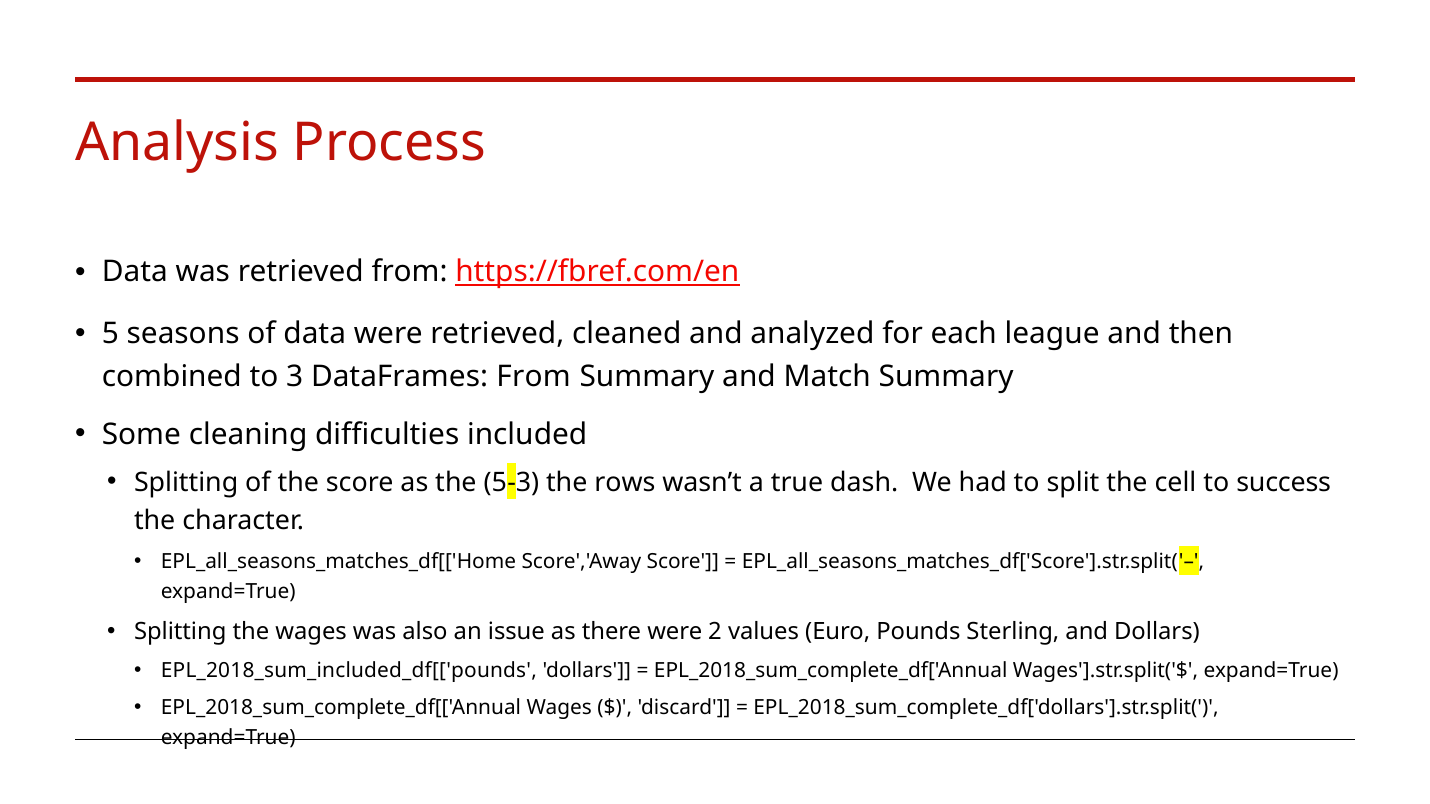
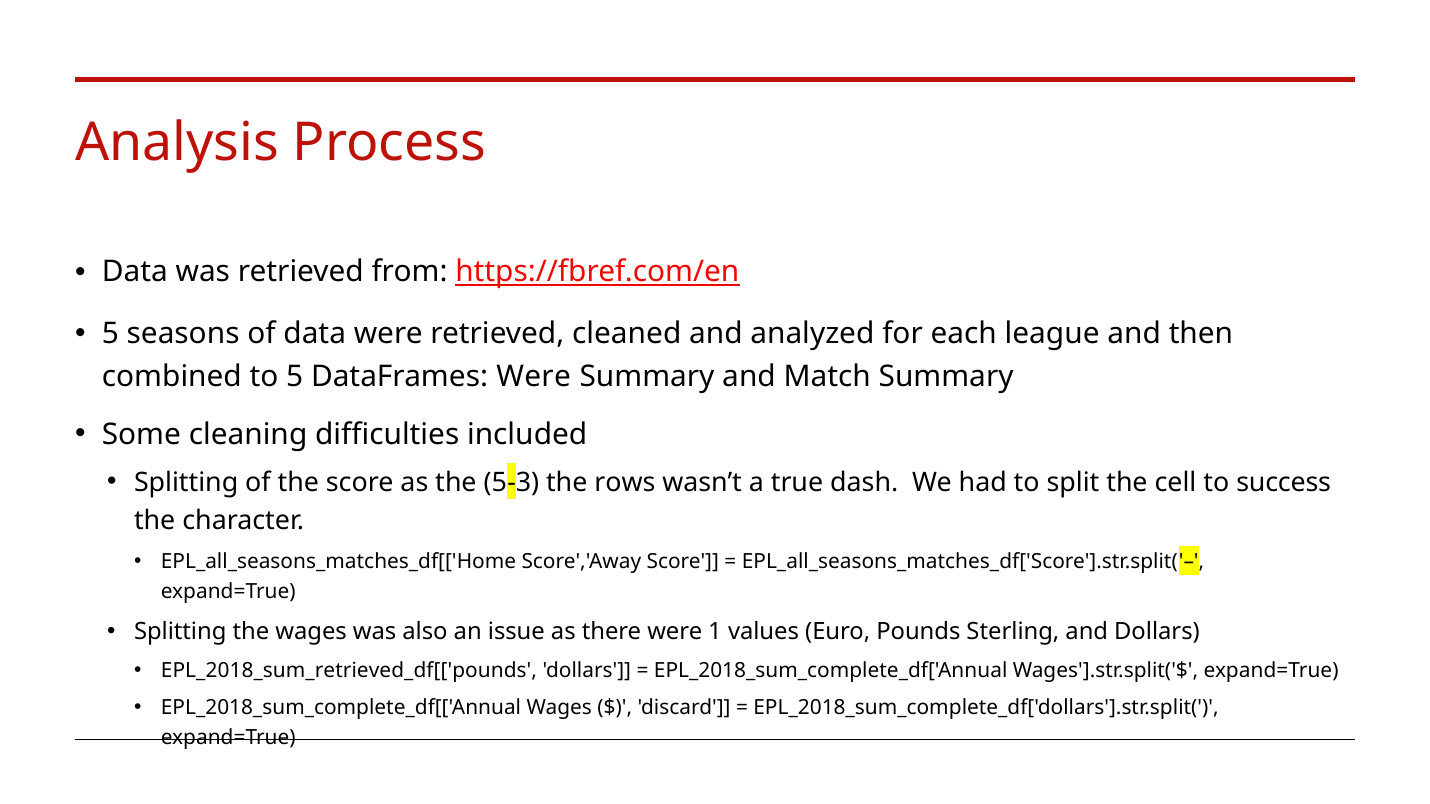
to 3: 3 -> 5 (295, 377)
DataFrames From: From -> Were (534, 377)
2: 2 -> 1 (715, 632)
EPL_2018_sum_included_df[['pounds: EPL_2018_sum_included_df[['pounds -> EPL_2018_sum_retrieved_df[['pounds (349, 671)
